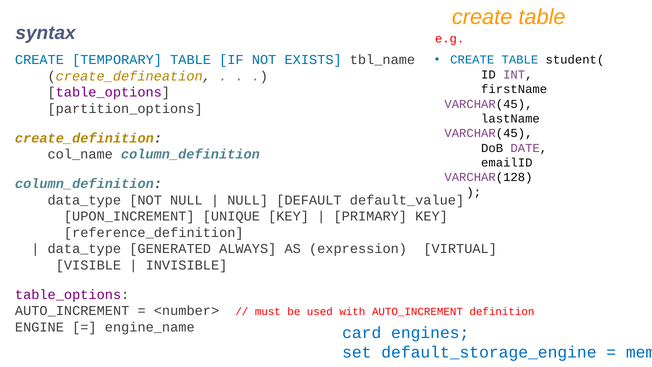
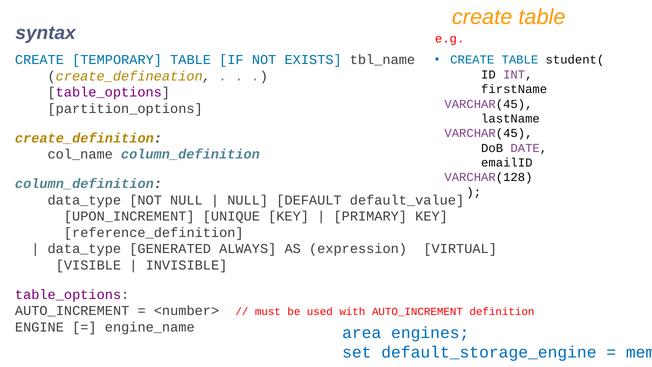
card: card -> area (362, 333)
